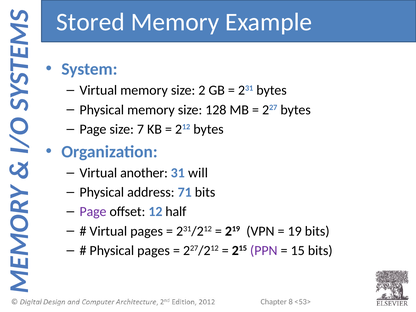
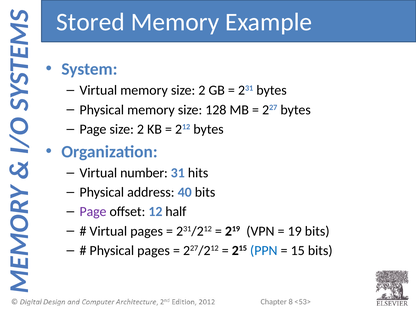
Page size 7: 7 -> 2 (140, 129)
another: another -> number (144, 173)
will: will -> hits (198, 173)
71: 71 -> 40 (185, 192)
PPN colour: purple -> blue (264, 251)
